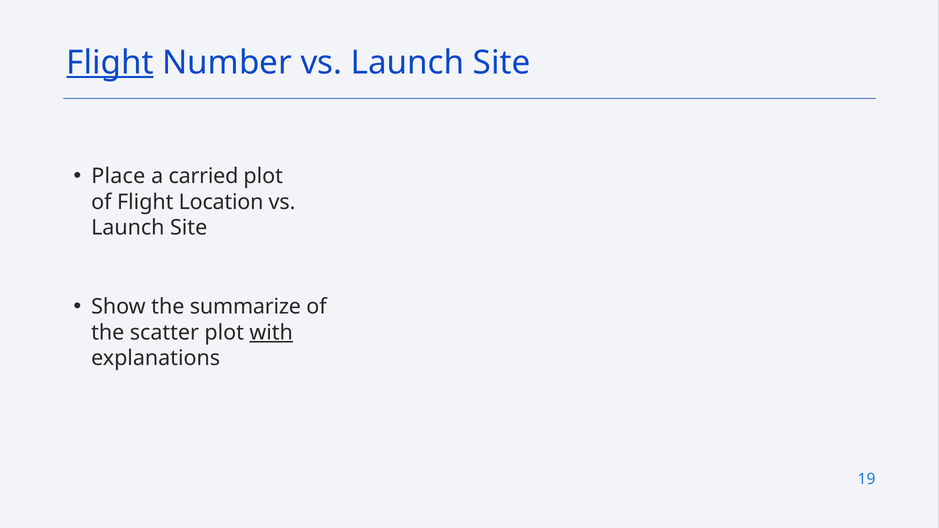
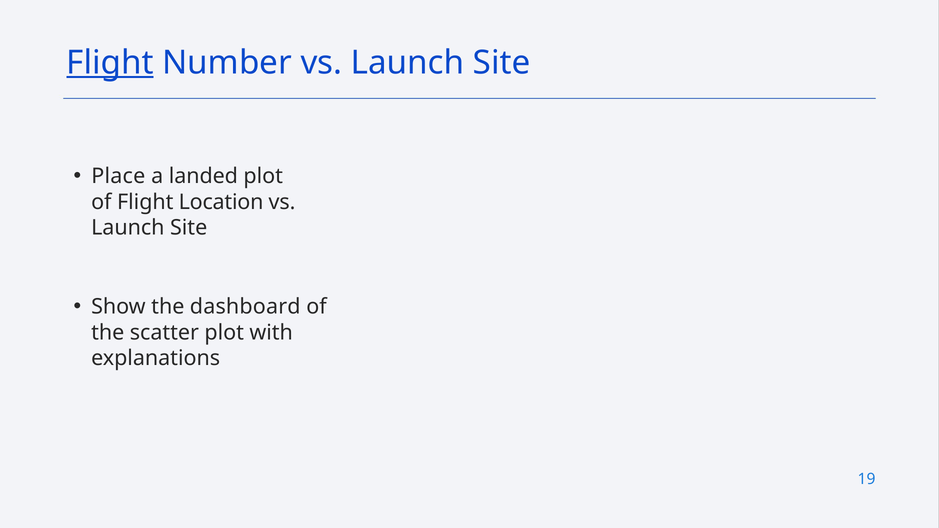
carried: carried -> landed (203, 176)
summarize: summarize -> dashboard (245, 307)
with underline: present -> none (271, 333)
